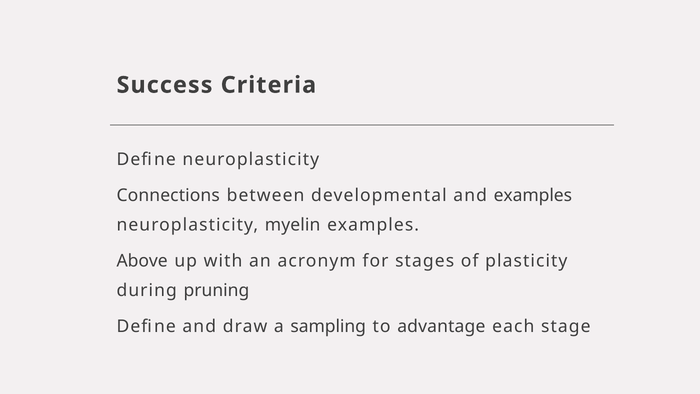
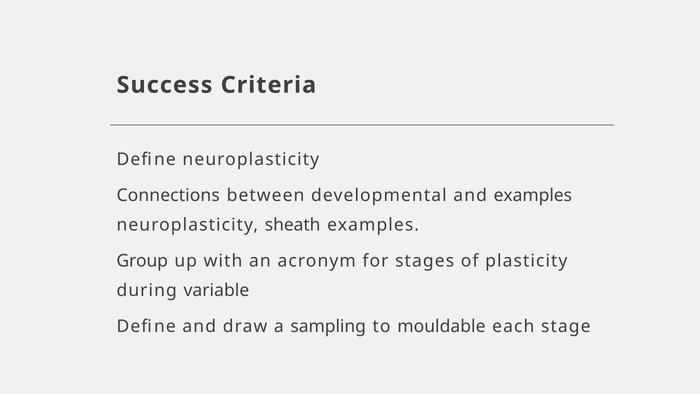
myelin: myelin -> sheath (293, 225)
Above: Above -> Group (142, 261)
pruning: pruning -> variable (216, 290)
advantage: advantage -> mouldable (441, 326)
